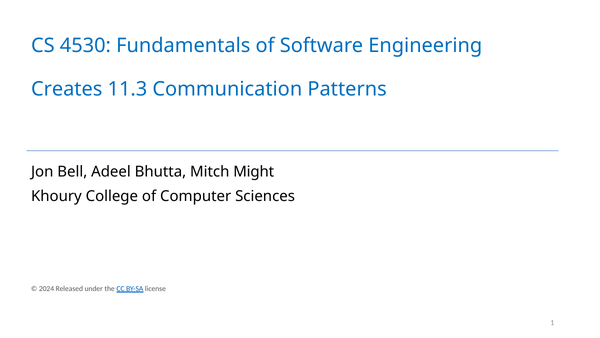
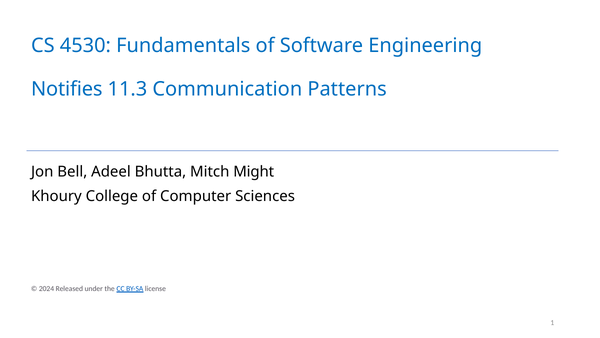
Creates: Creates -> Notifies (67, 89)
